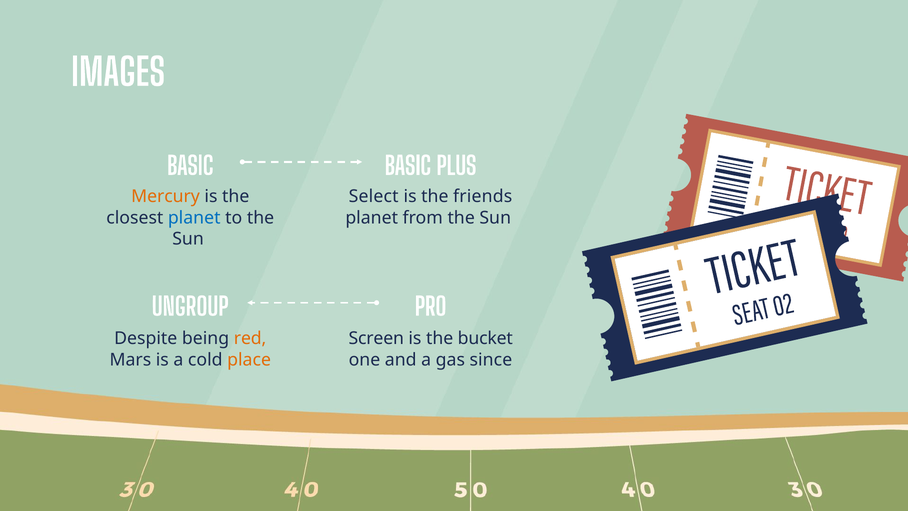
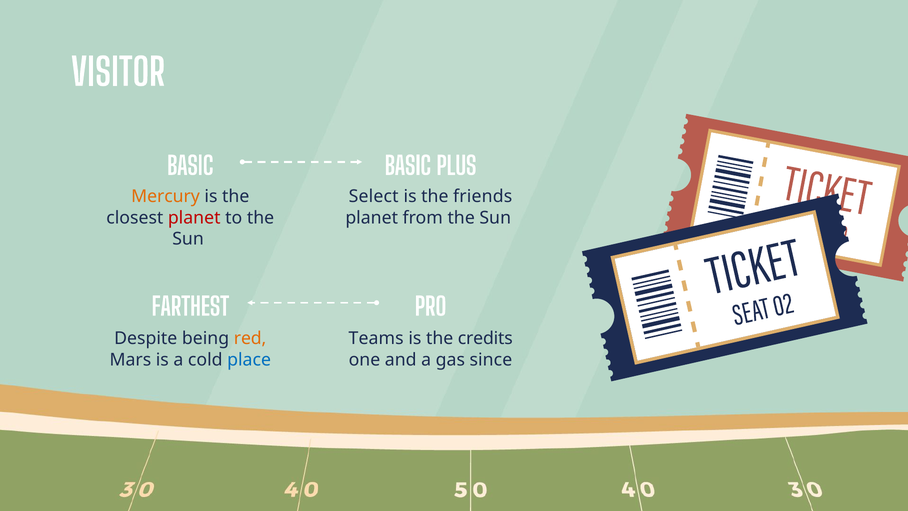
IMAGES: IMAGES -> VISITOR (118, 73)
planet colour: blue -> red (194, 218)
UNGROUP: UNGROUP -> FARTHEST (190, 307)
Screen: Screen -> Teams (376, 338)
bucket: bucket -> credits (485, 338)
place colour: orange -> blue (249, 360)
